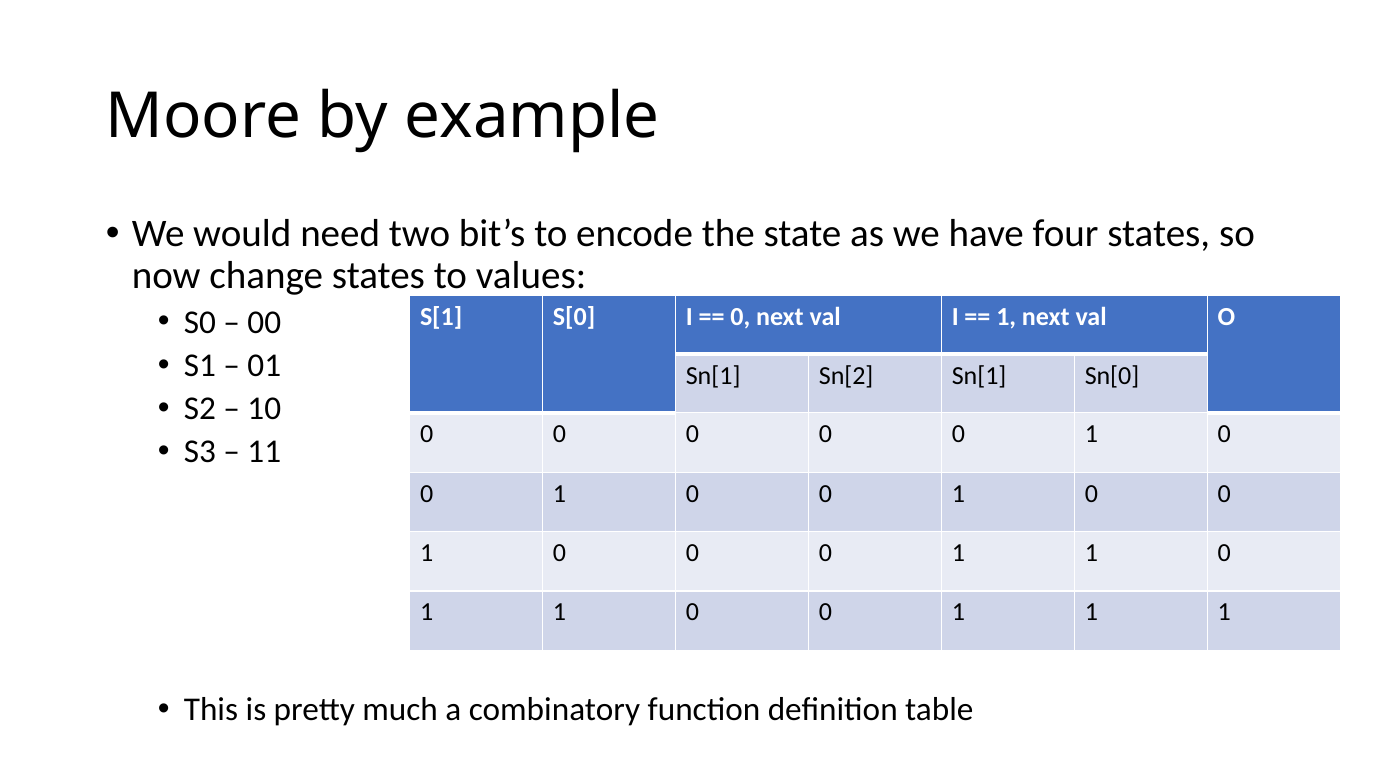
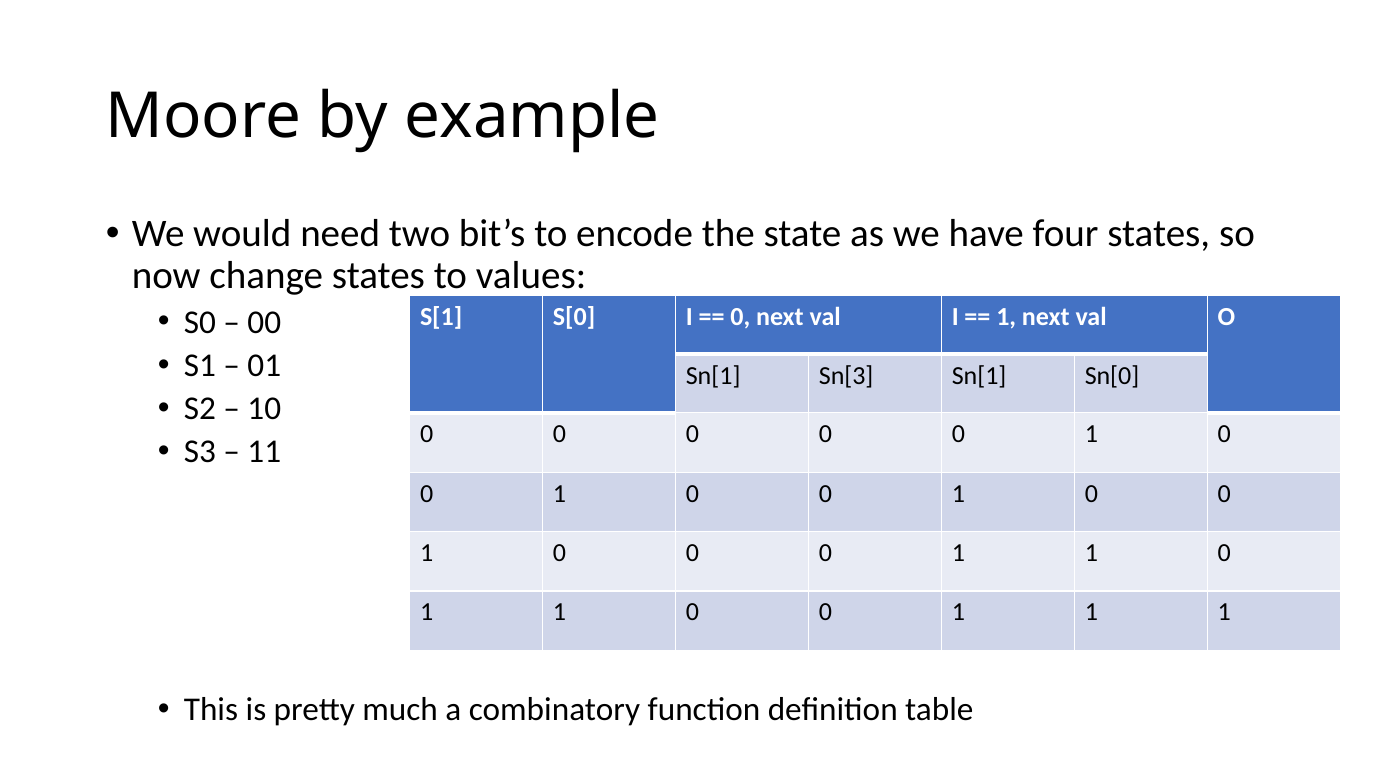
Sn[2: Sn[2 -> Sn[3 (846, 376)
